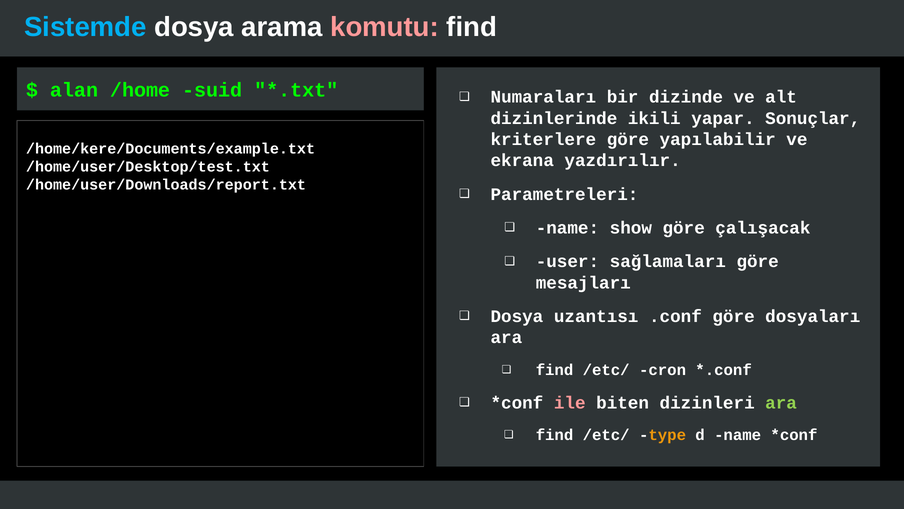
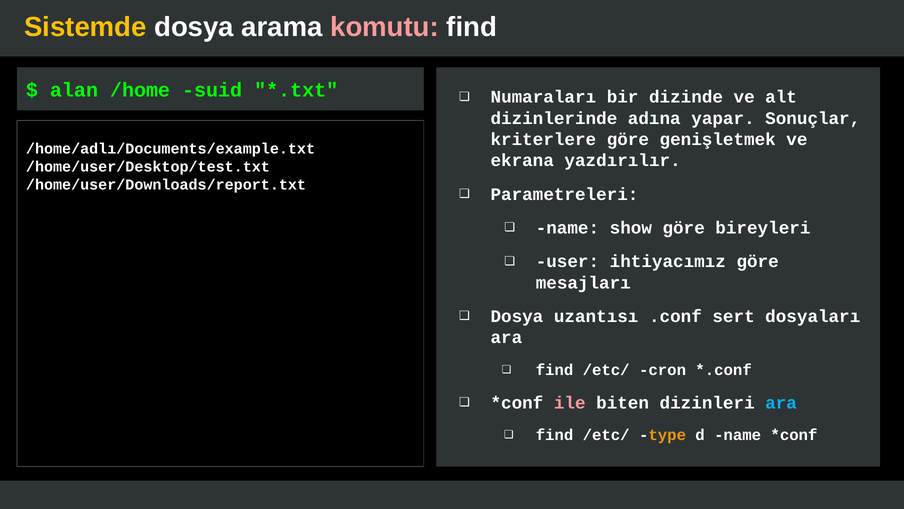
Sistemde colour: light blue -> yellow (85, 27)
ikili: ikili -> adına (654, 118)
yapılabilir: yapılabilir -> genişletmek (718, 139)
/home/kere/Documents/example.txt: /home/kere/Documents/example.txt -> /home/adlı/Documents/example.txt (171, 149)
çalışacak: çalışacak -> bireyleri (763, 228)
sağlamaları: sağlamaları -> ihtiyacımız (668, 261)
.conf göre: göre -> sert (734, 316)
ara colour: light green -> light blue (781, 402)
